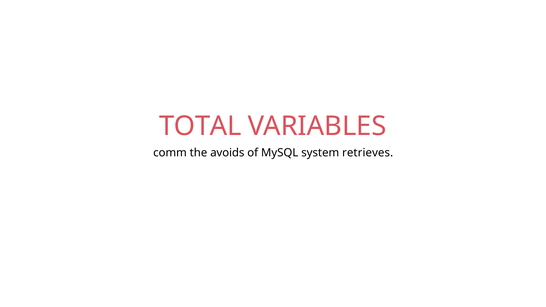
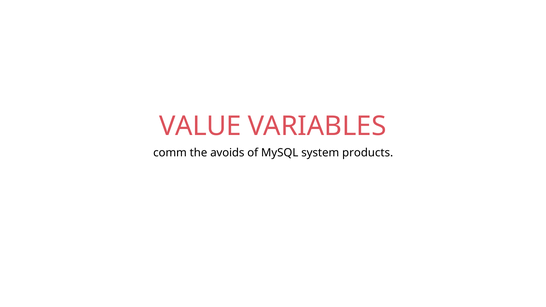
TOTAL: TOTAL -> VALUE (200, 126)
retrieves: retrieves -> products (368, 153)
